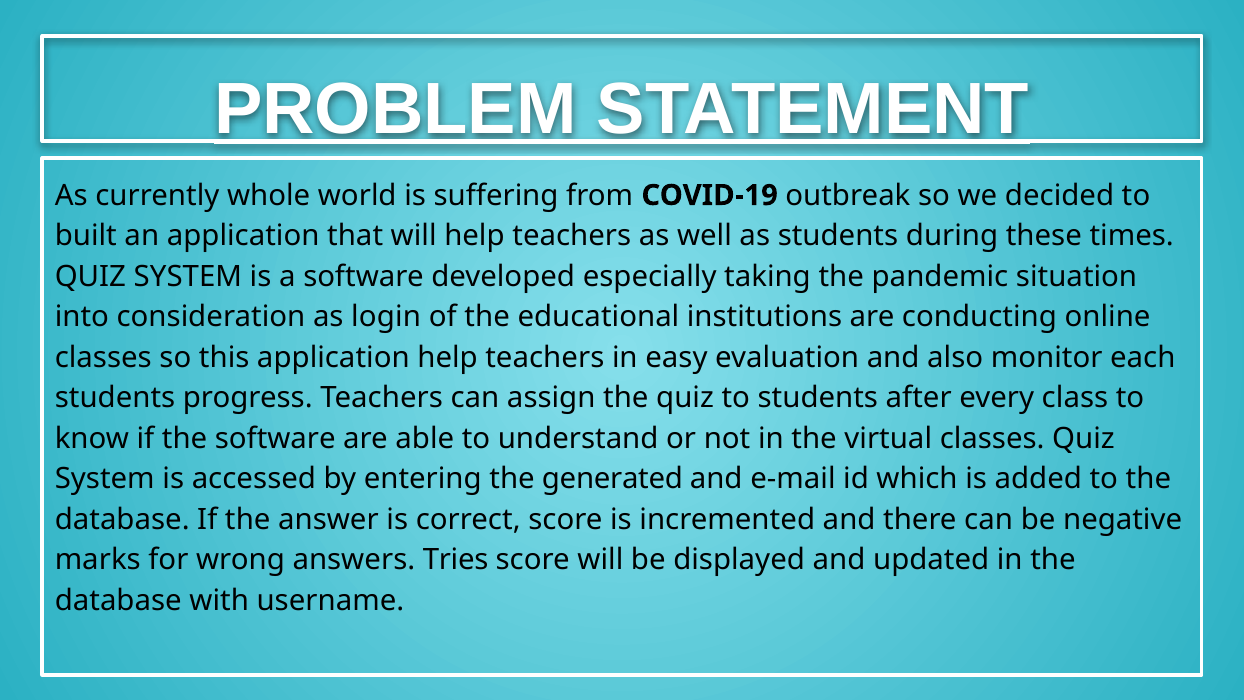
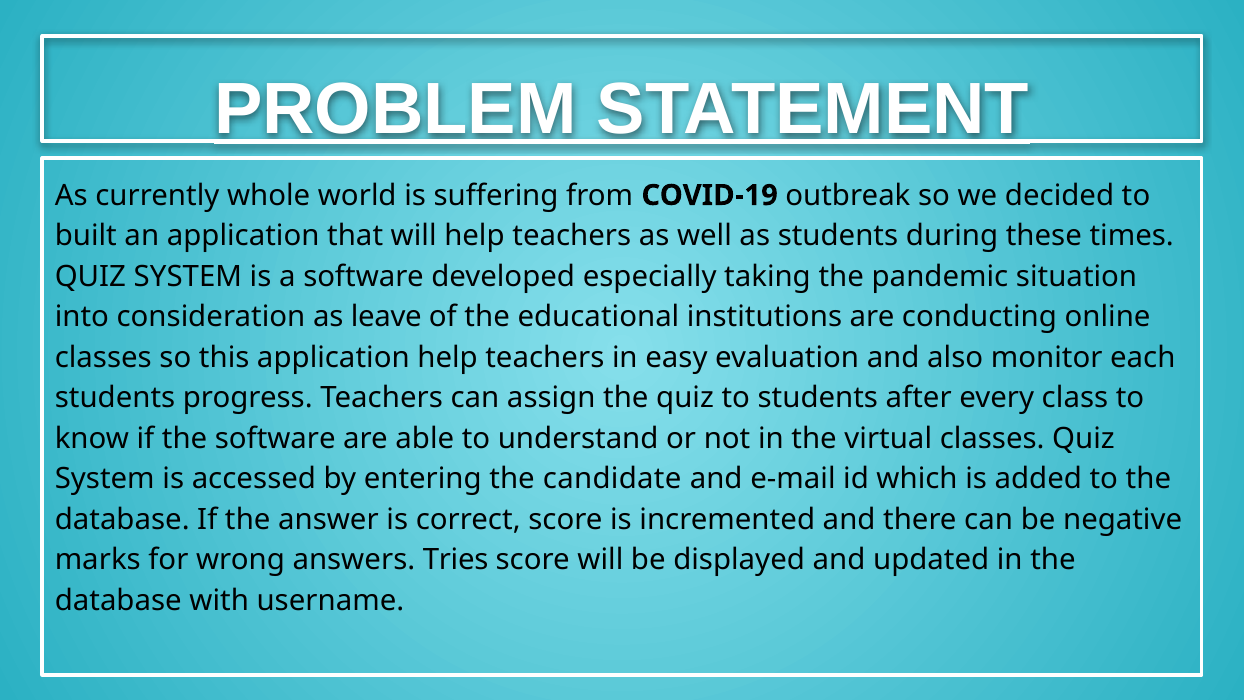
login: login -> leave (386, 317)
generated: generated -> candidate (612, 479)
